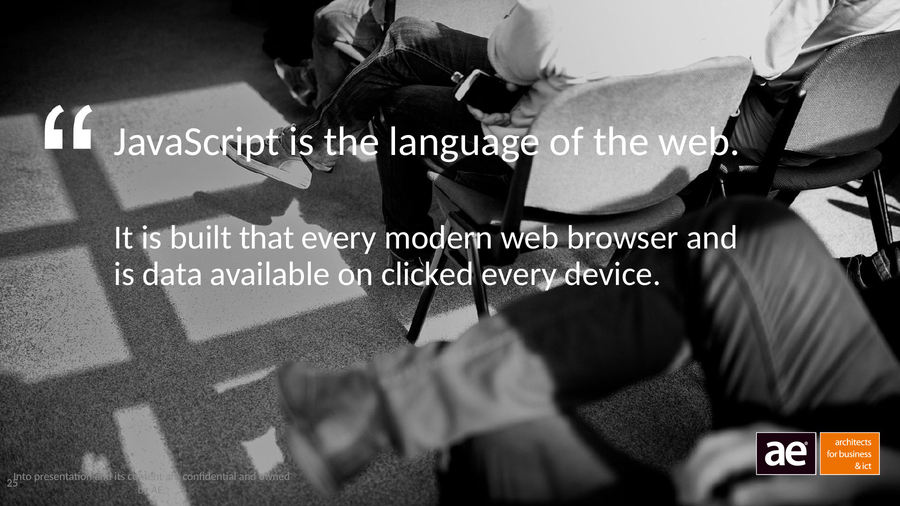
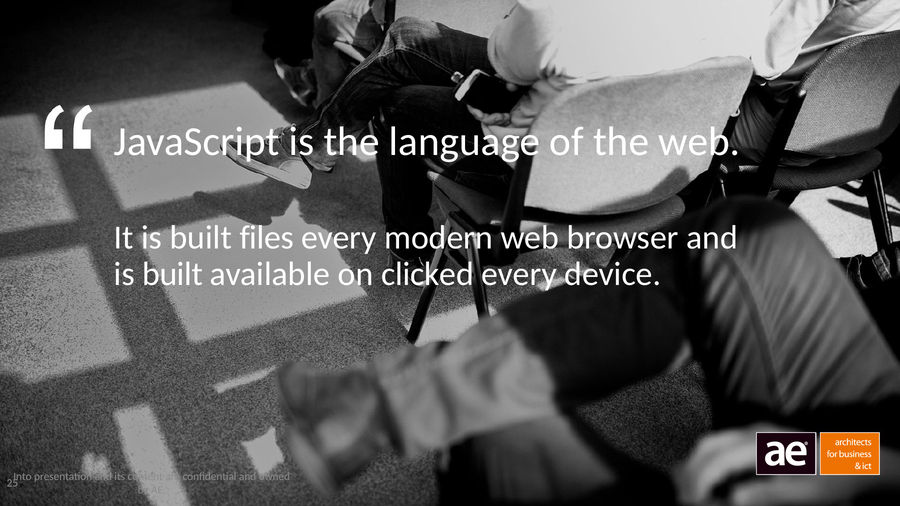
that: that -> files (267, 238)
data: data -> built (173, 274)
